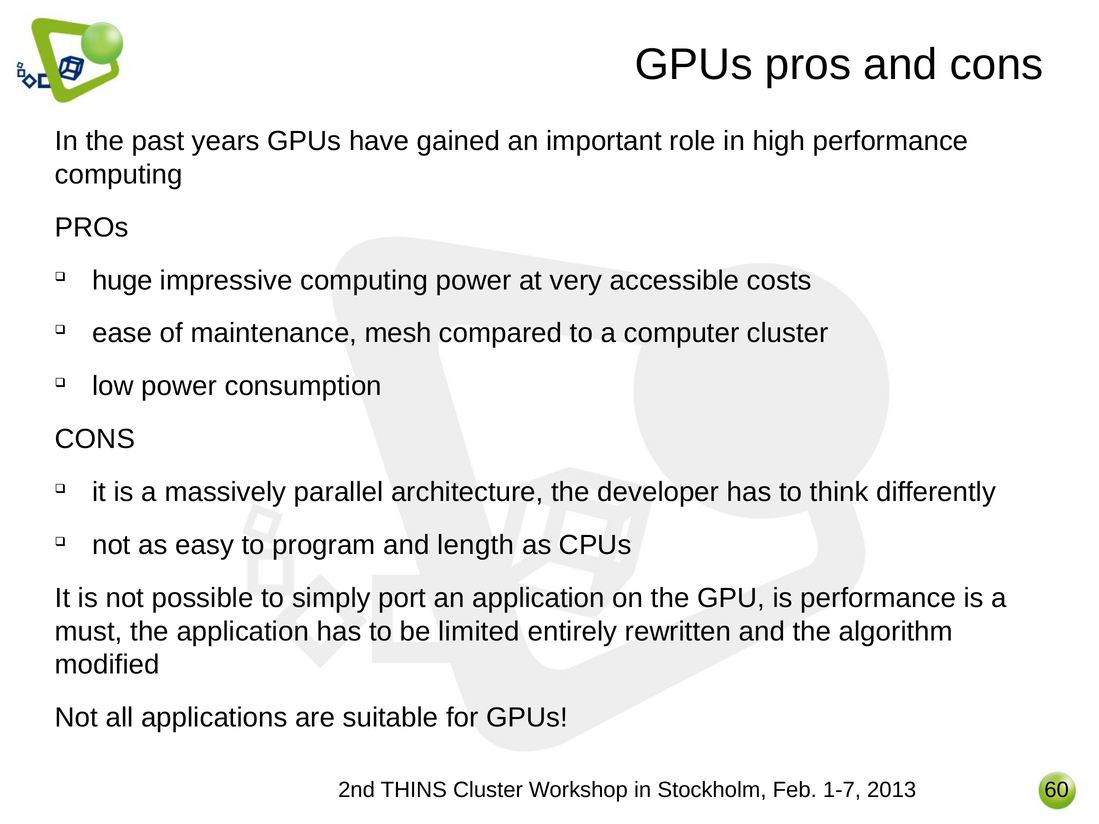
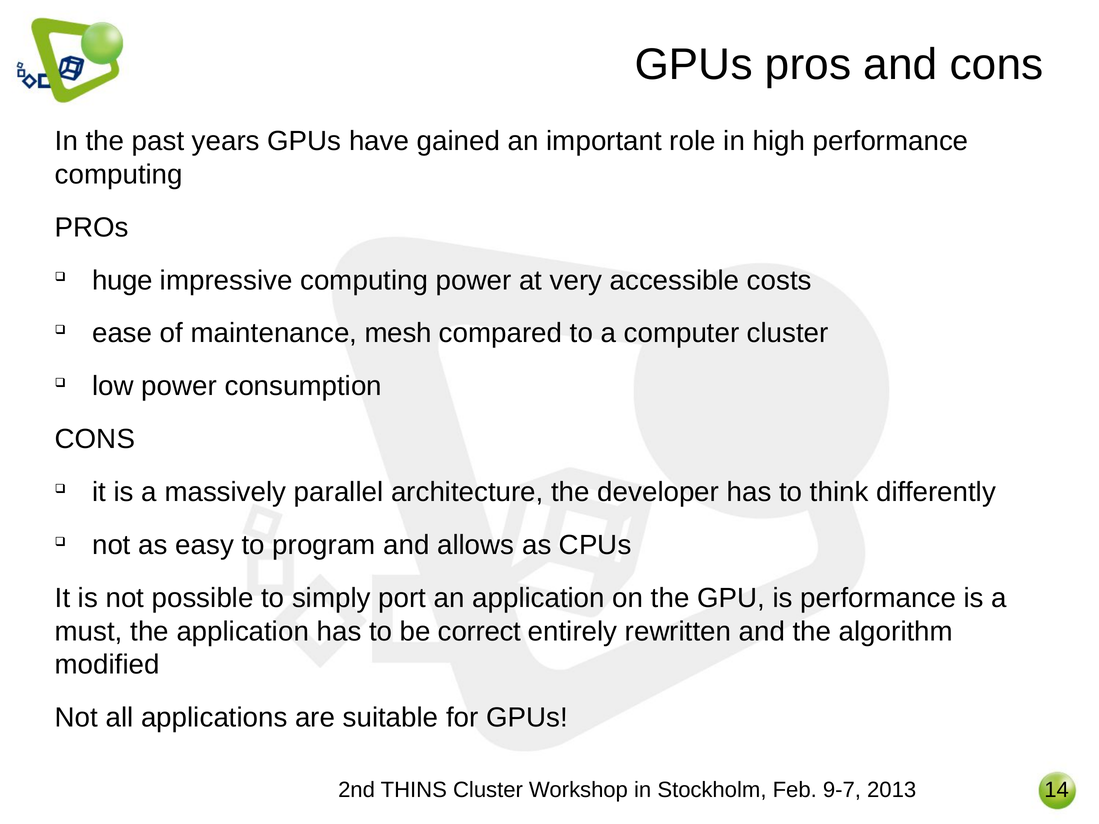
length: length -> allows (476, 545)
limited: limited -> correct (479, 632)
1-7: 1-7 -> 9-7 (842, 790)
60: 60 -> 14 (1057, 790)
